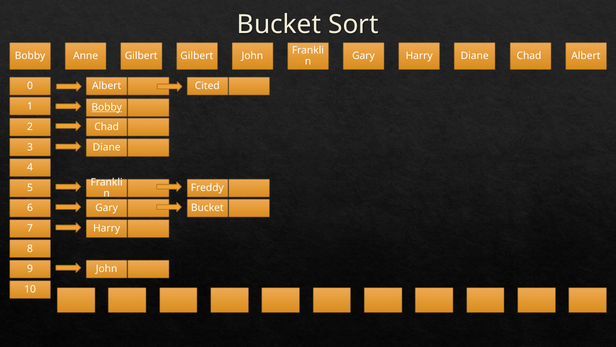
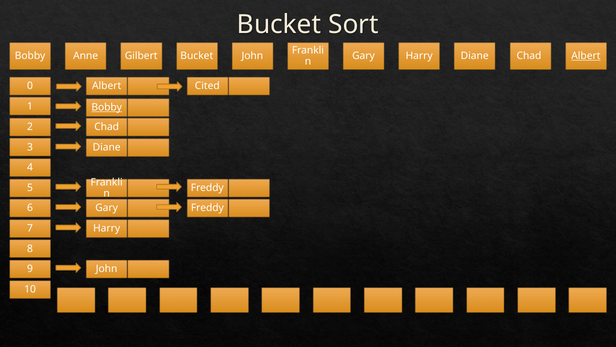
Gilbert Gilbert: Gilbert -> Bucket (197, 56)
Albert underline: none -> present (586, 56)
Bucket: Bucket -> Freddy (207, 208)
